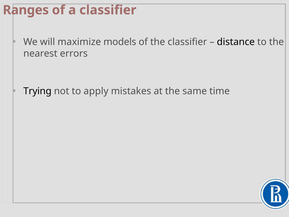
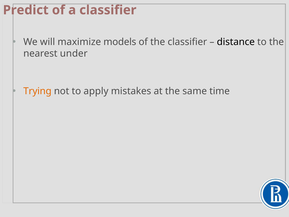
Ranges: Ranges -> Predict (26, 10)
errors: errors -> under (74, 54)
Trying colour: black -> orange (37, 91)
